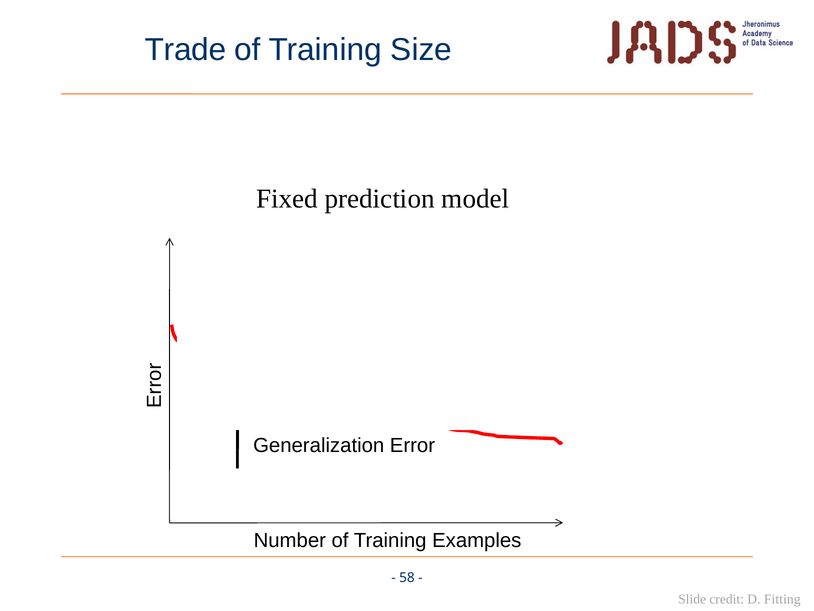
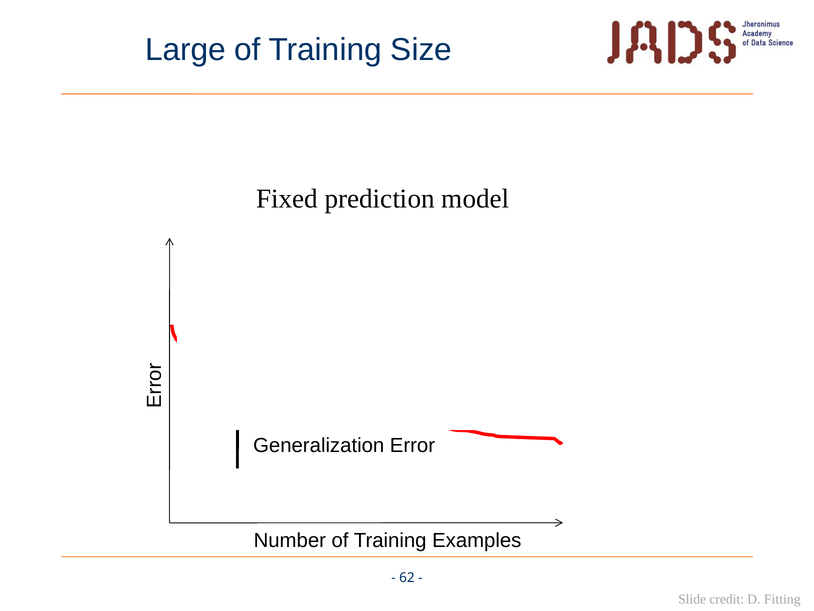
Trade: Trade -> Large (186, 50)
58: 58 -> 62 (407, 577)
